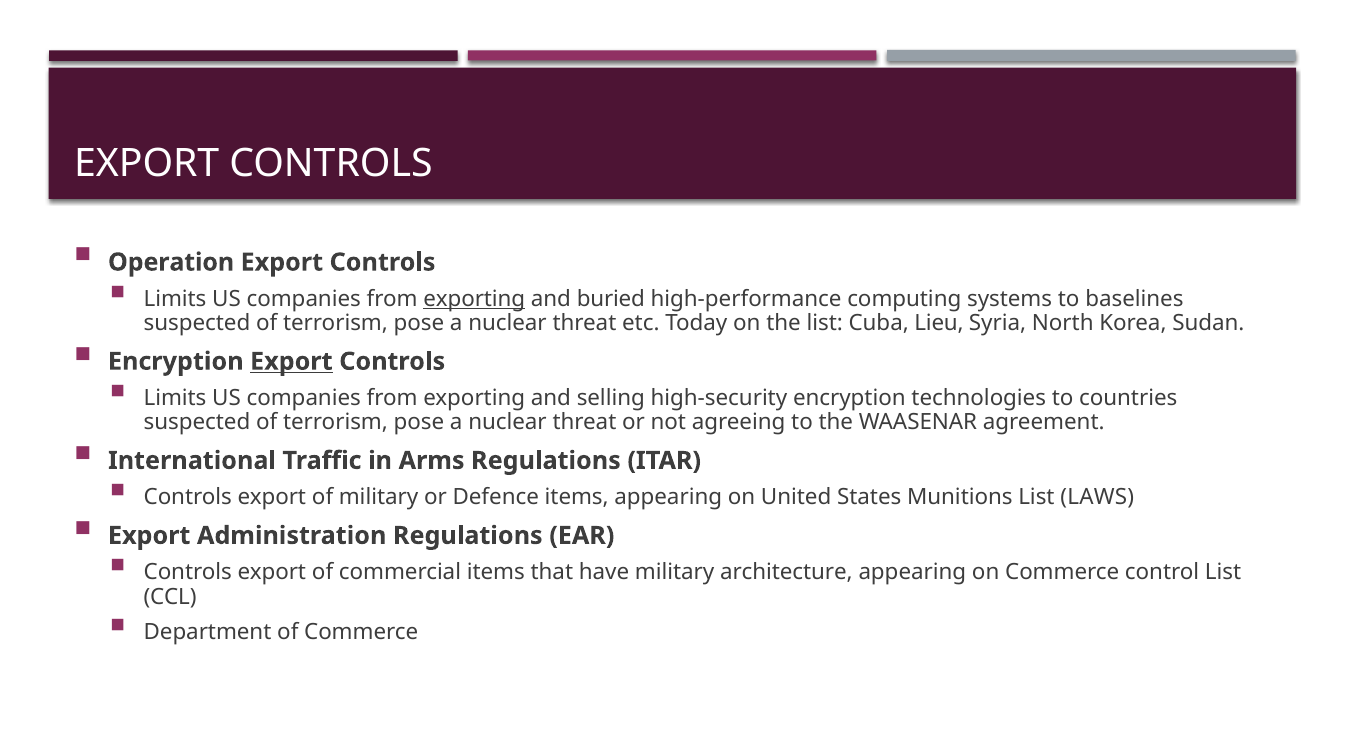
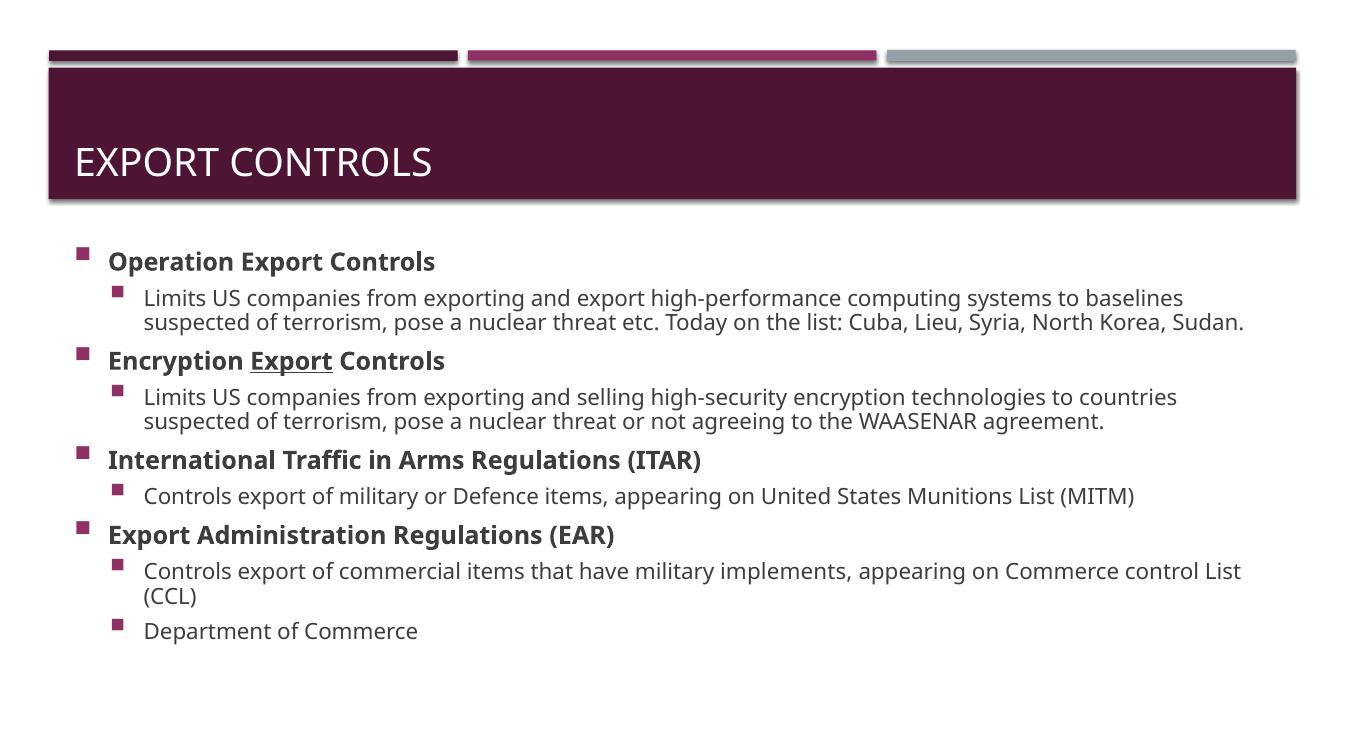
exporting underline: present -> none (474, 299)
and buried: buried -> export (611, 299)
LAWS: LAWS -> MITM (1097, 498)
architecture: architecture -> implements (786, 573)
